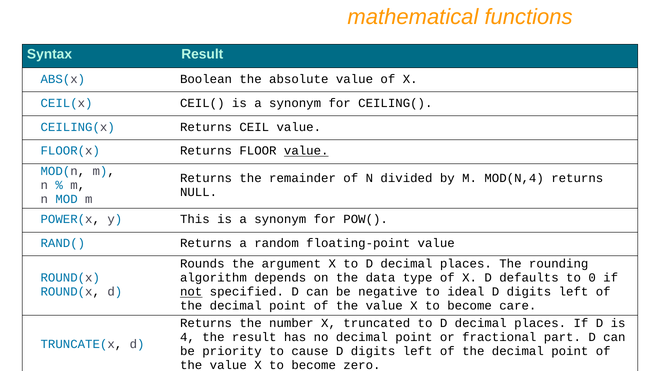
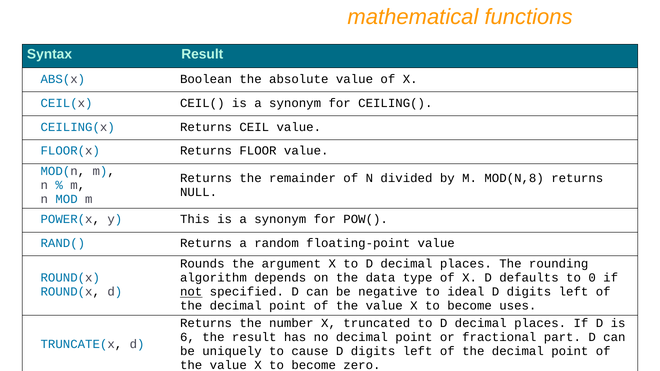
value underline: present -> none (306, 151)
MOD(N,4: MOD(N,4 -> MOD(N,8 (514, 178)
care: care -> uses (518, 306)
4: 4 -> 6 (187, 337)
priority: priority -> uniquely (232, 351)
